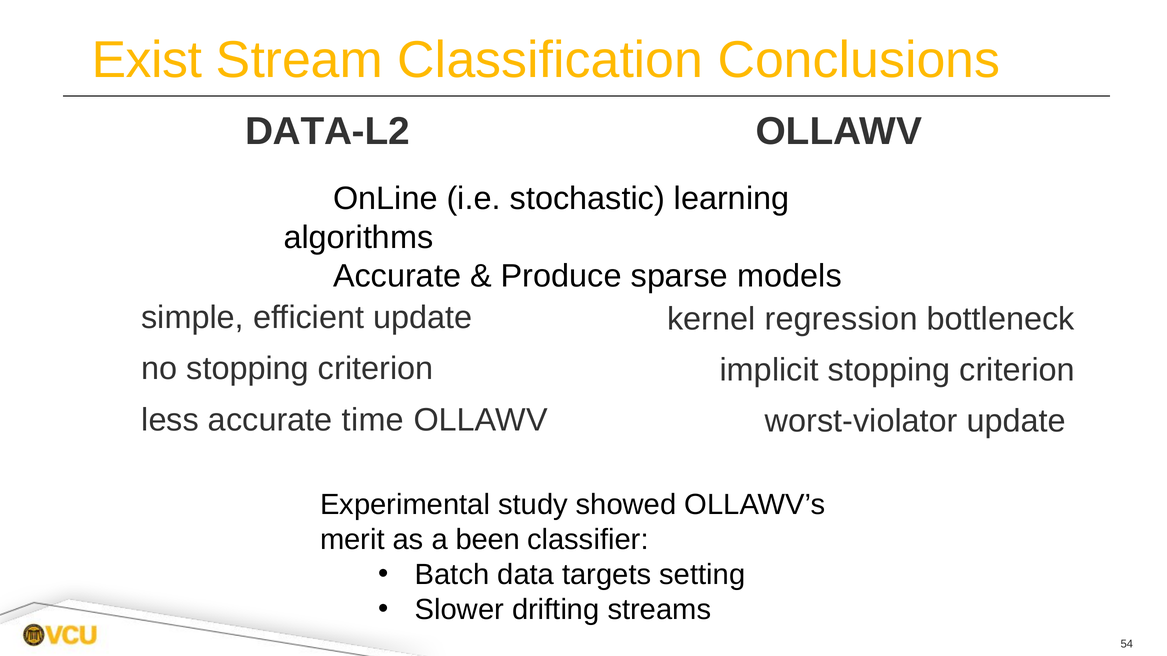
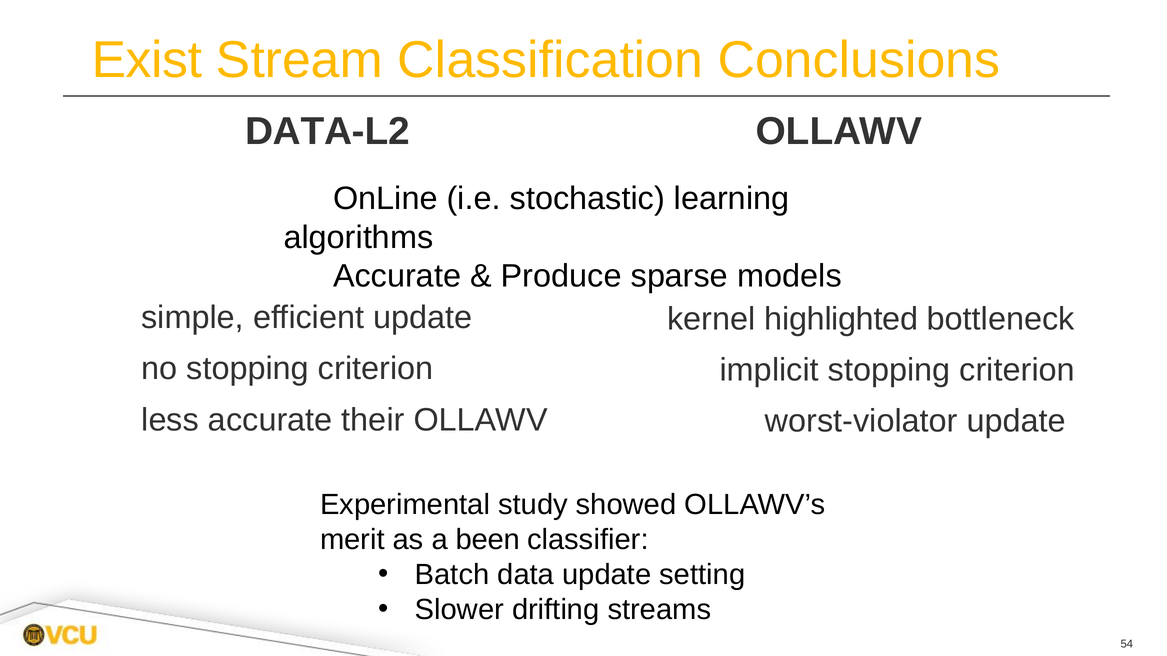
regression: regression -> highlighted (841, 319)
time: time -> their (373, 420)
data targets: targets -> update (607, 575)
